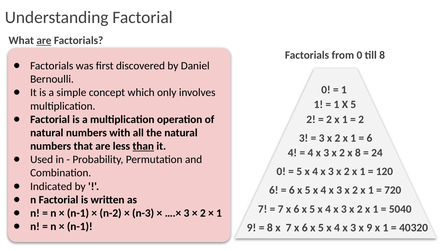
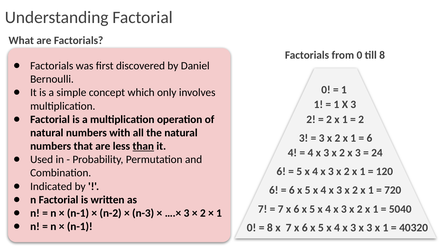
are underline: present -> none (44, 41)
1 X 5: 5 -> 3 (353, 105)
2 x 8: 8 -> 3 (358, 153)
0: 0 -> 6 (281, 172)
9: 9 -> 0 (251, 228)
3 x 9: 9 -> 3 (369, 228)
